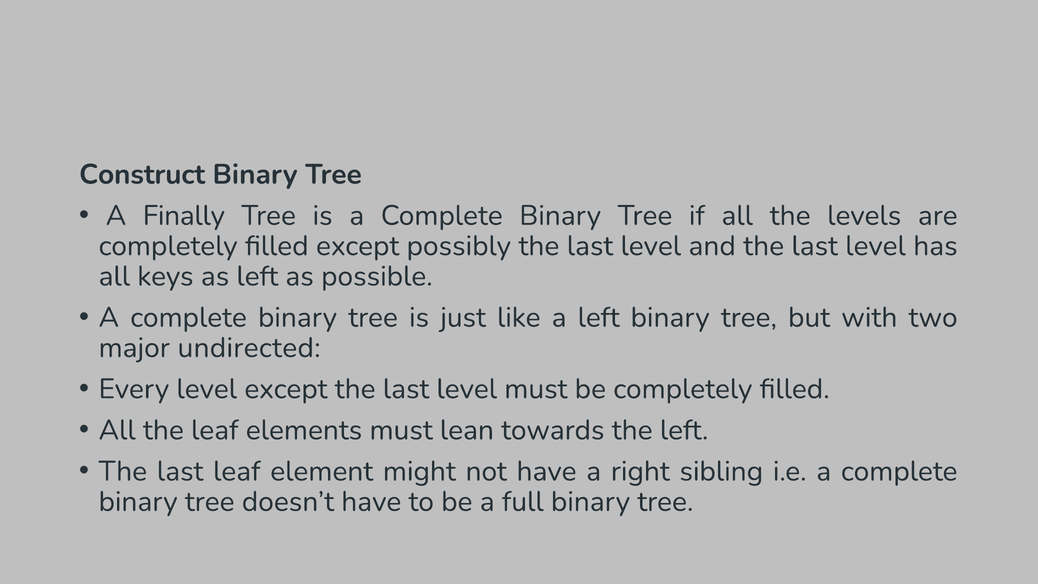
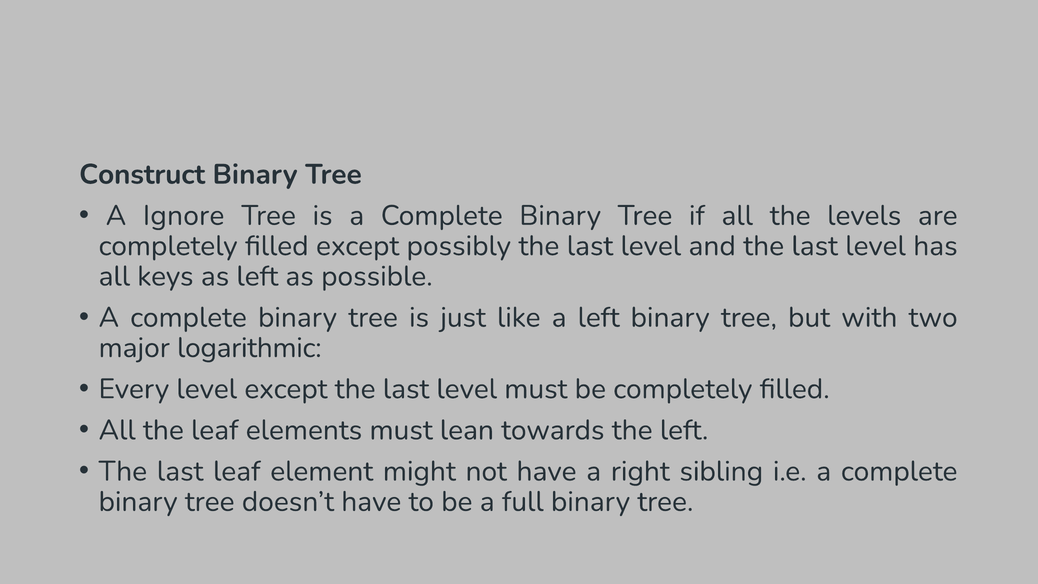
Finally: Finally -> Ignore (184, 215)
undirected: undirected -> logarithmic (249, 348)
